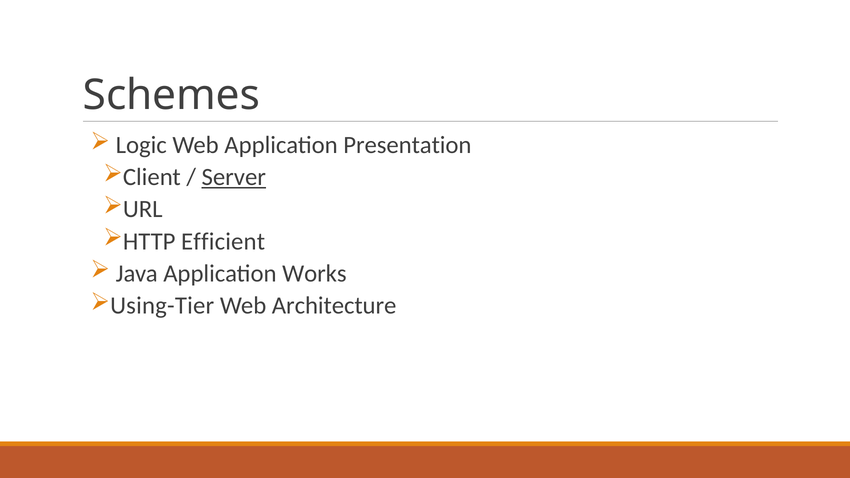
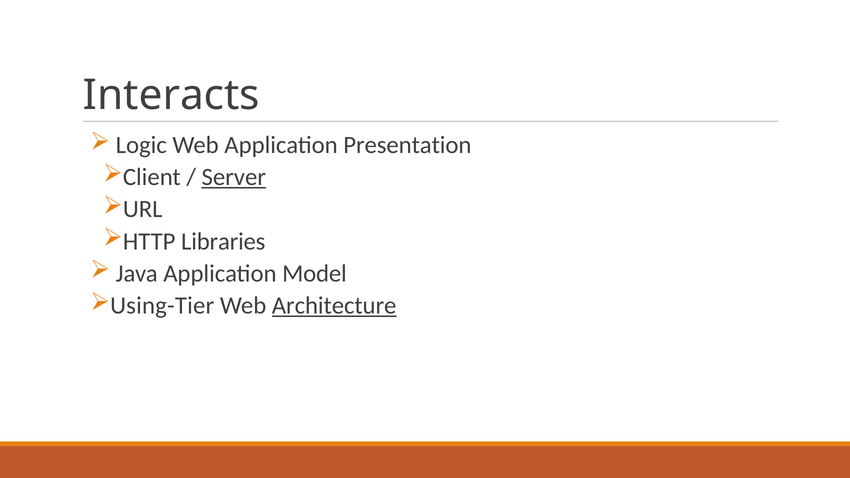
Schemes: Schemes -> Interacts (171, 95)
Efficient: Efficient -> Libraries (223, 241)
Works: Works -> Model (314, 274)
Architecture underline: none -> present (334, 306)
